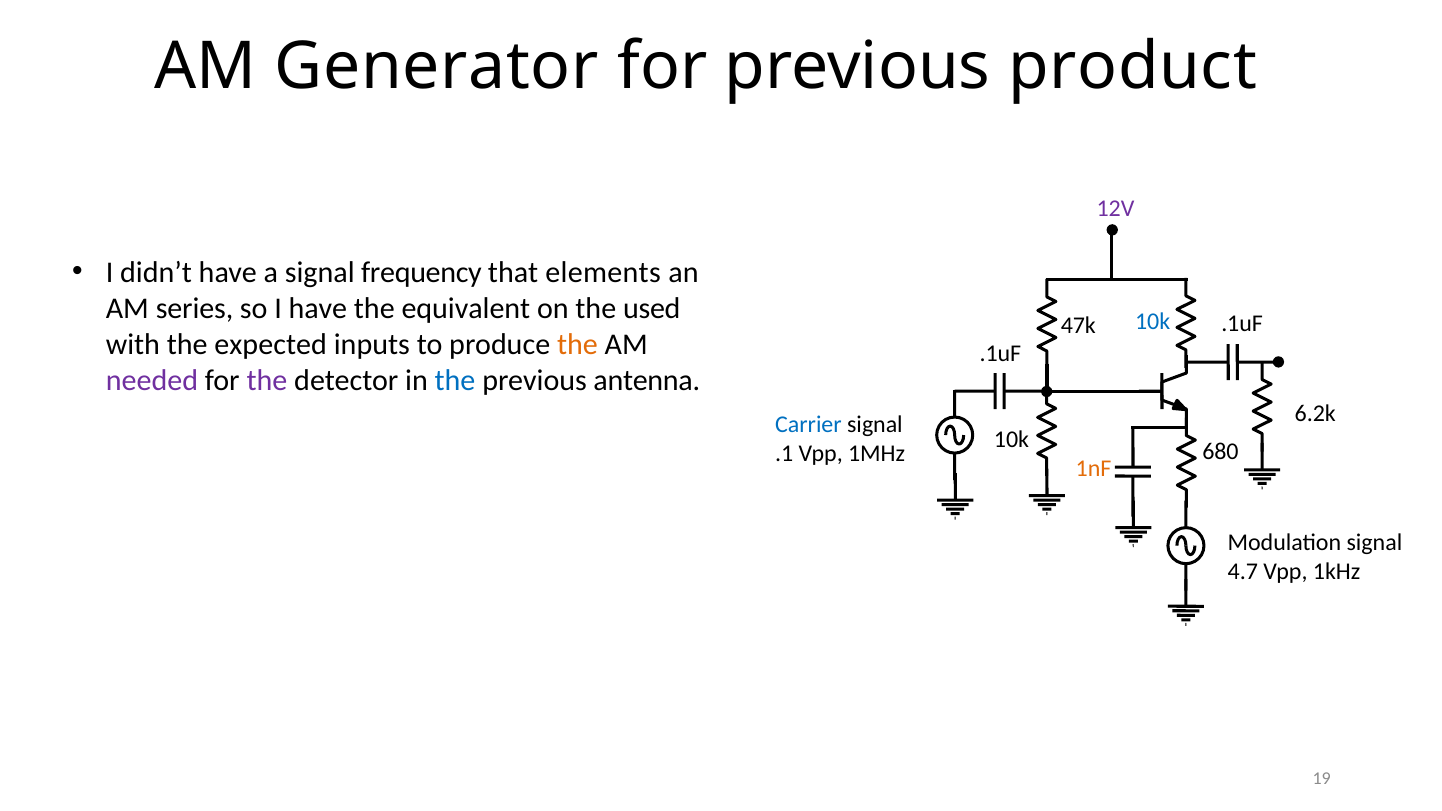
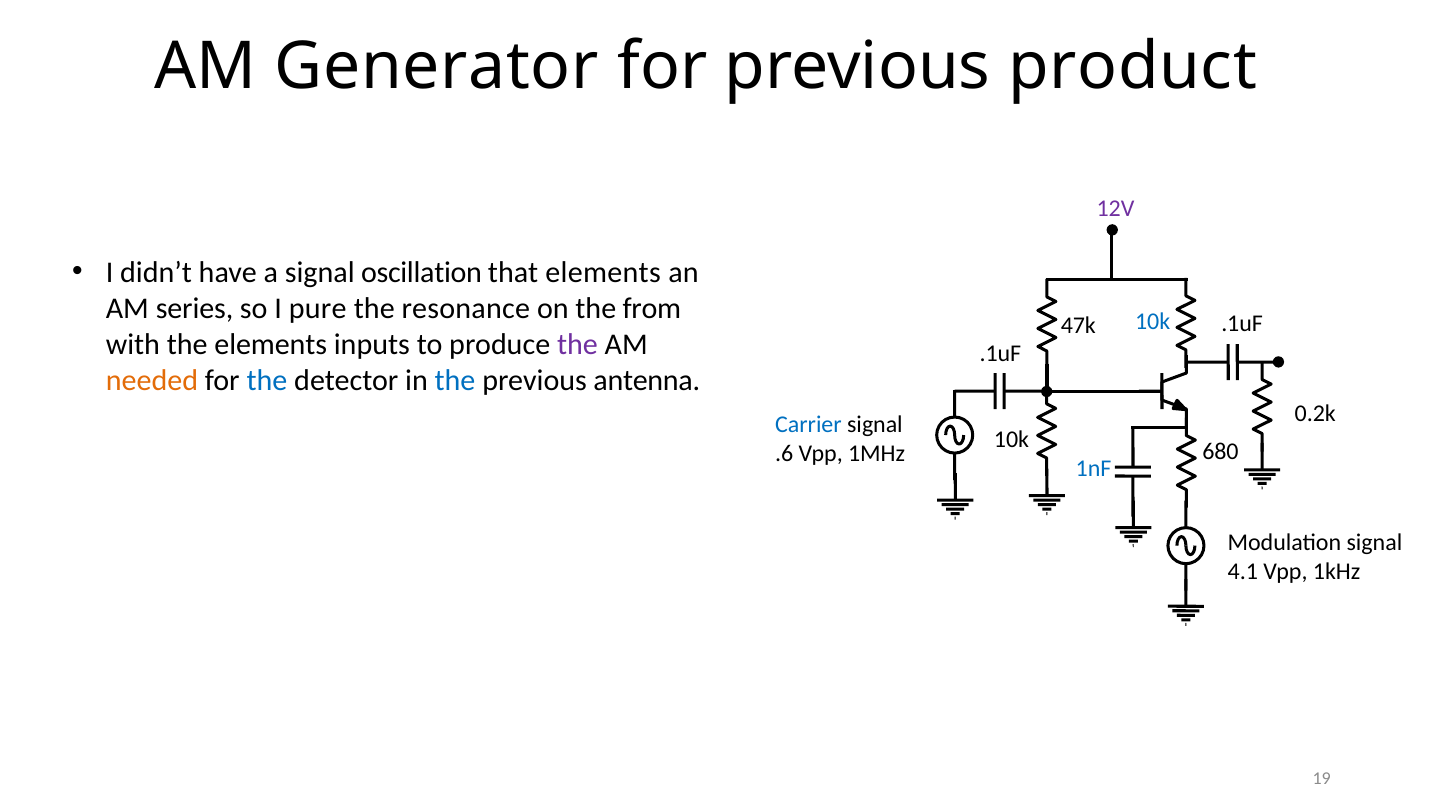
frequency: frequency -> oscillation (421, 272)
I have: have -> pure (318, 308)
equivalent: equivalent -> resonance (466, 308)
used: used -> from (652, 308)
the expected: expected -> elements (271, 344)
the colour: orange -> purple (577, 344)
needed colour: purple -> orange (152, 381)
the colour: purple -> blue (267, 381)
6.2k: 6.2k -> 0.2k (1315, 414)
.1: .1 -> .6 (784, 454)
1nF colour: orange -> blue (1094, 469)
4.7: 4.7 -> 4.1 (1243, 571)
